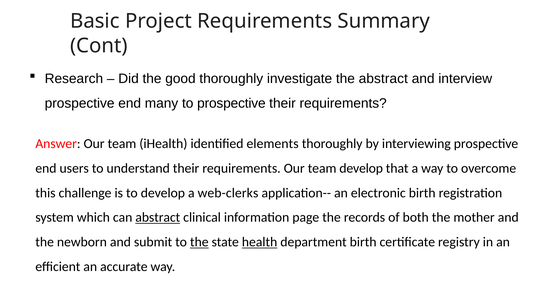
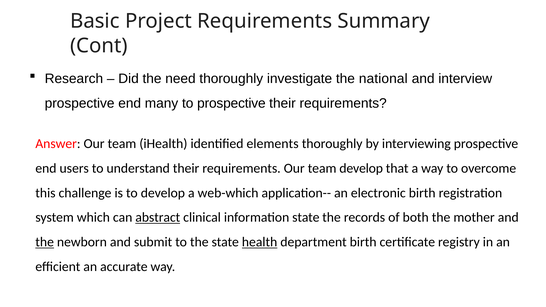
good: good -> need (180, 79)
the abstract: abstract -> national (383, 79)
web-clerks: web-clerks -> web-which (228, 193)
information page: page -> state (306, 218)
the underline: none -> present (45, 242)
the underline: present -> none (199, 242)
